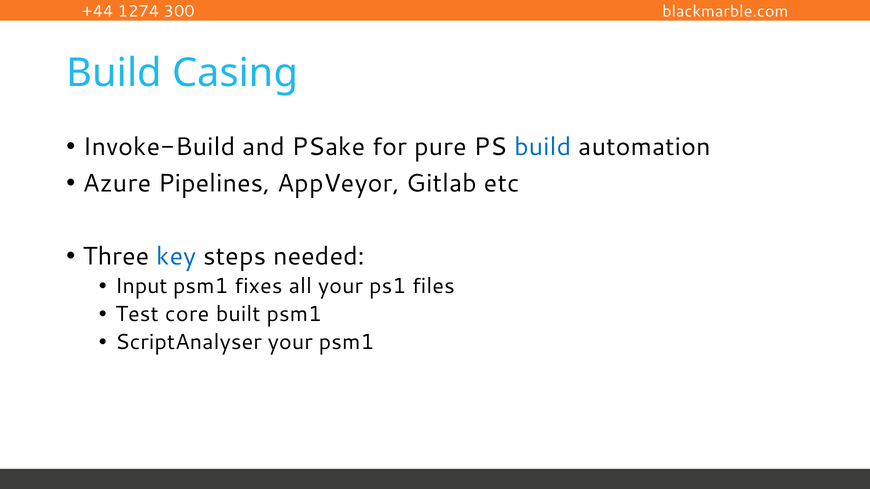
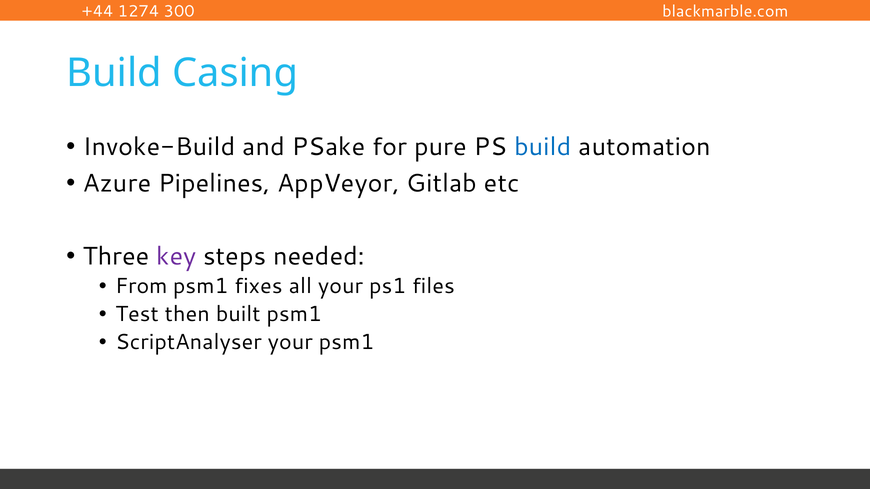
key colour: blue -> purple (176, 257)
Input: Input -> From (141, 287)
core: core -> then (187, 315)
